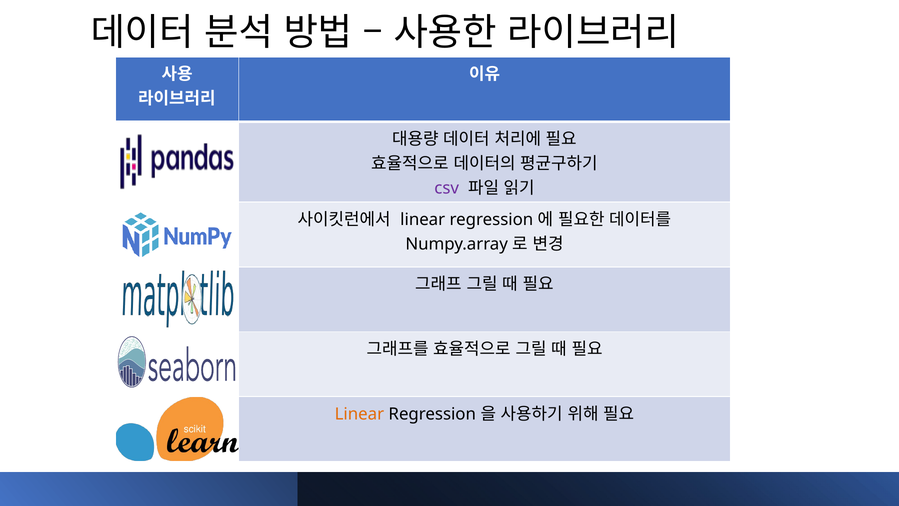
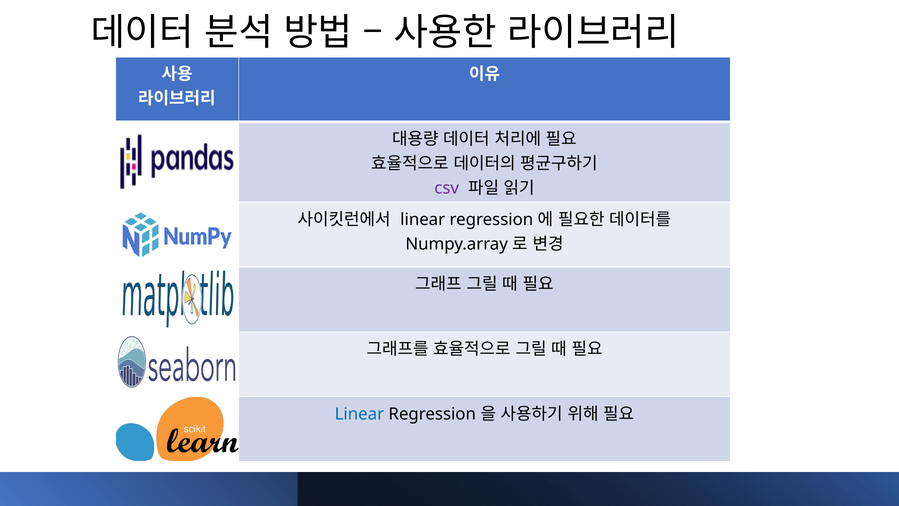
Linear colour: orange -> blue (359, 414)
